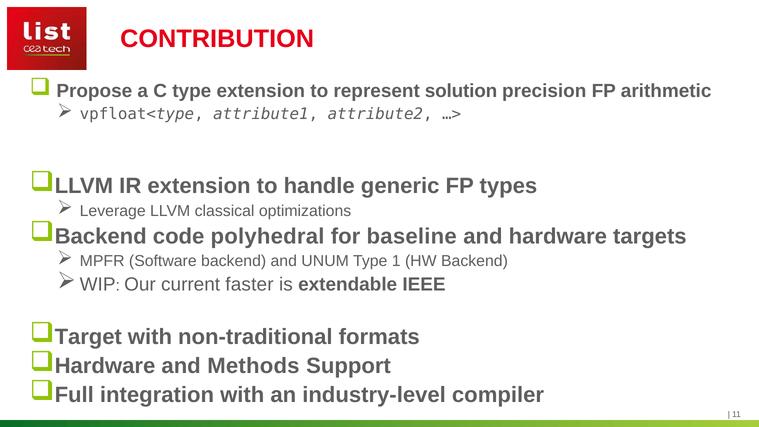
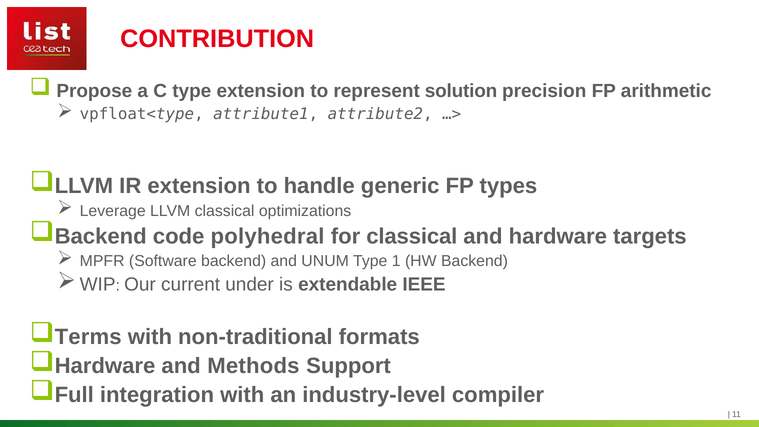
for baseline: baseline -> classical (412, 236)
faster: faster -> under (250, 285)
Target: Target -> Terms (88, 337)
